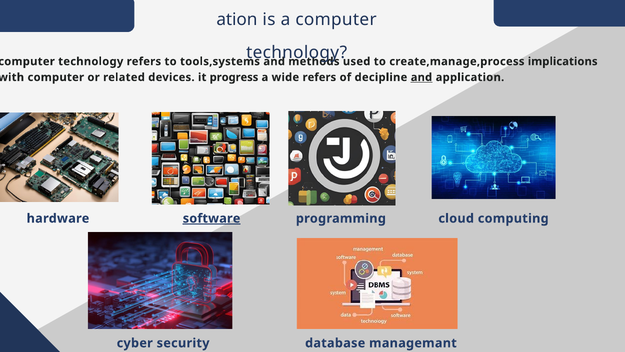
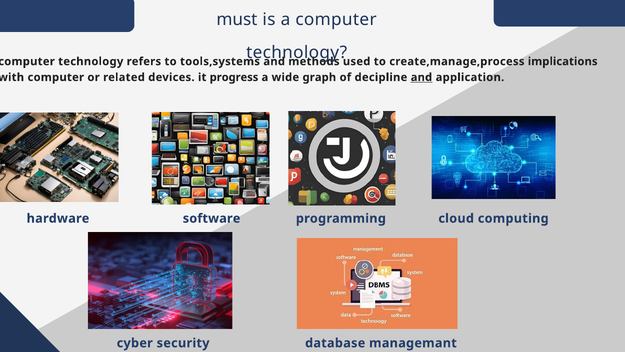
ation: ation -> must (237, 20)
wide refers: refers -> graph (319, 77)
software underline: present -> none (212, 218)
